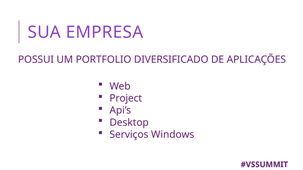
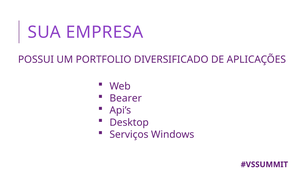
Project: Project -> Bearer (126, 99)
